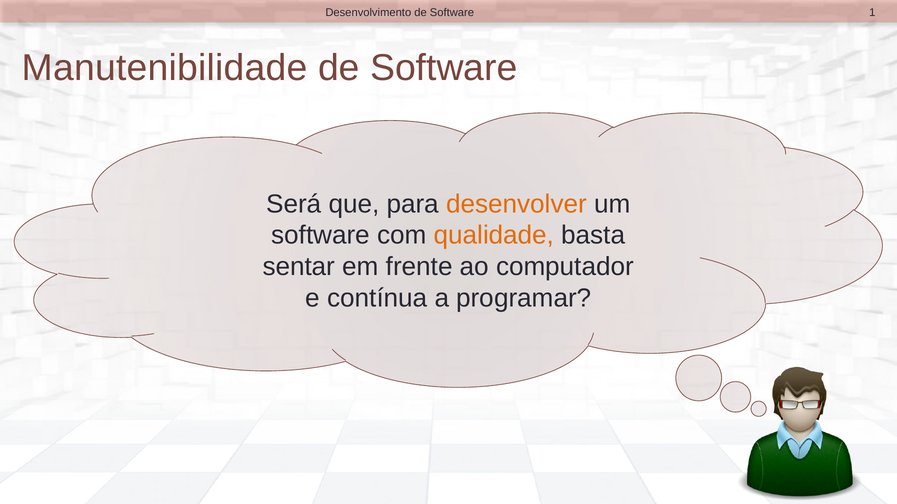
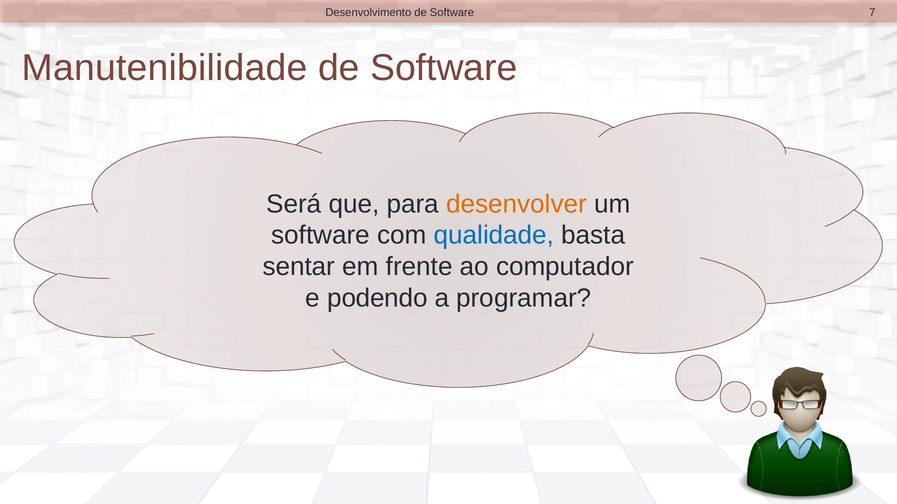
1: 1 -> 7 (872, 13)
qualidade colour: orange -> blue (494, 236)
contínua: contínua -> podendo (377, 298)
